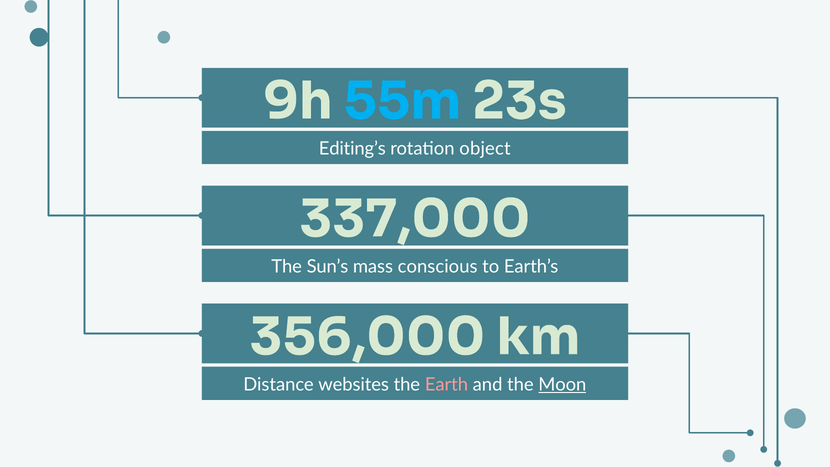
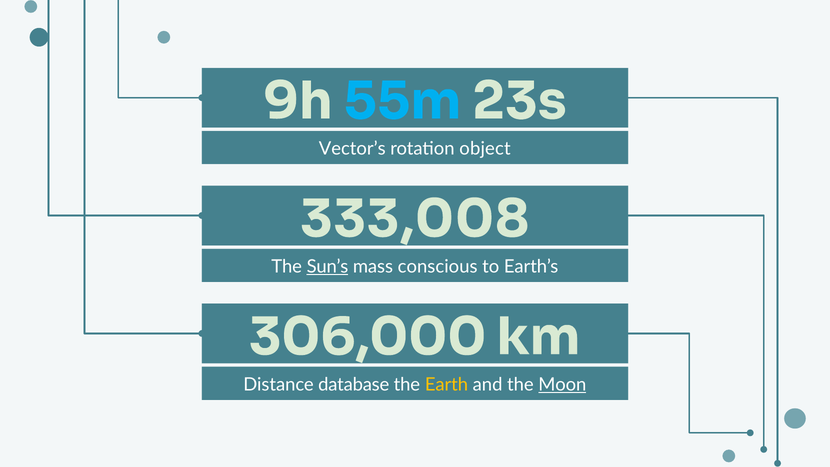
Editing’s: Editing’s -> Vector’s (352, 149)
337,000: 337,000 -> 333,008 (415, 219)
Sun’s underline: none -> present (327, 267)
356,000: 356,000 -> 306,000 (368, 337)
websites: websites -> database (354, 385)
Earth colour: pink -> yellow (446, 385)
